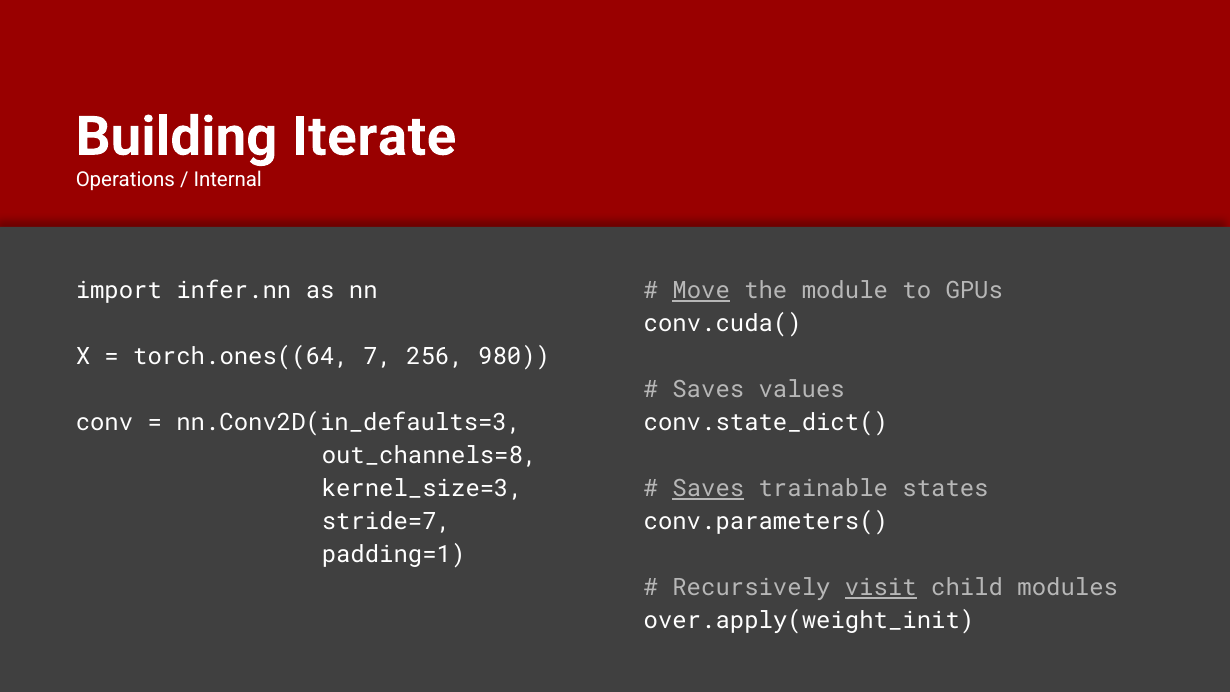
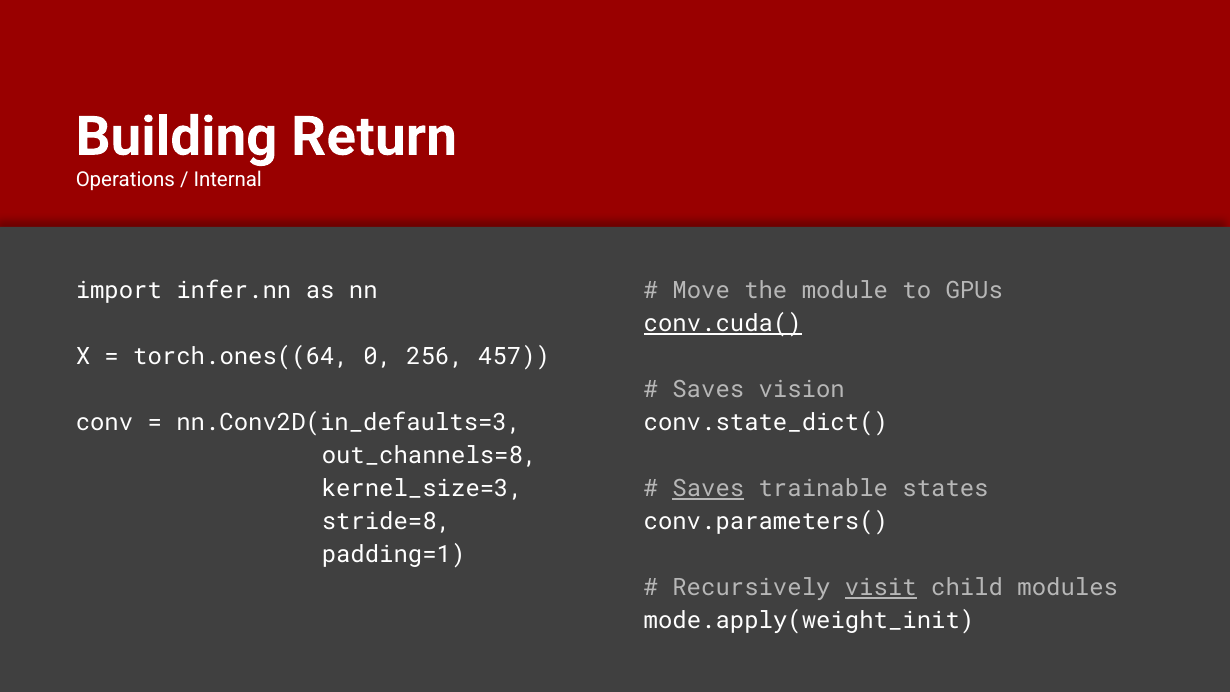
Iterate: Iterate -> Return (374, 137)
Move underline: present -> none (701, 291)
conv.cuda( underline: none -> present (723, 324)
7: 7 -> 0 (378, 357)
980: 980 -> 457 (514, 357)
values: values -> vision (802, 390)
stride=7: stride=7 -> stride=8 (386, 522)
over.apply(weight_init: over.apply(weight_init -> mode.apply(weight_init (809, 621)
